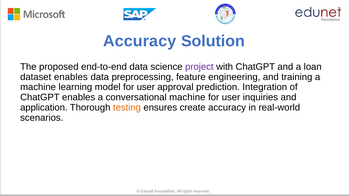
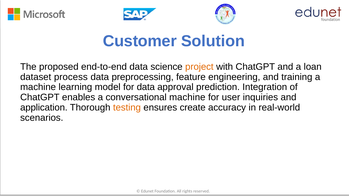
Accuracy: Accuracy -> Customer (140, 41)
project colour: purple -> orange (199, 67)
dataset enables: enables -> process (71, 77)
model for user: user -> data (146, 87)
